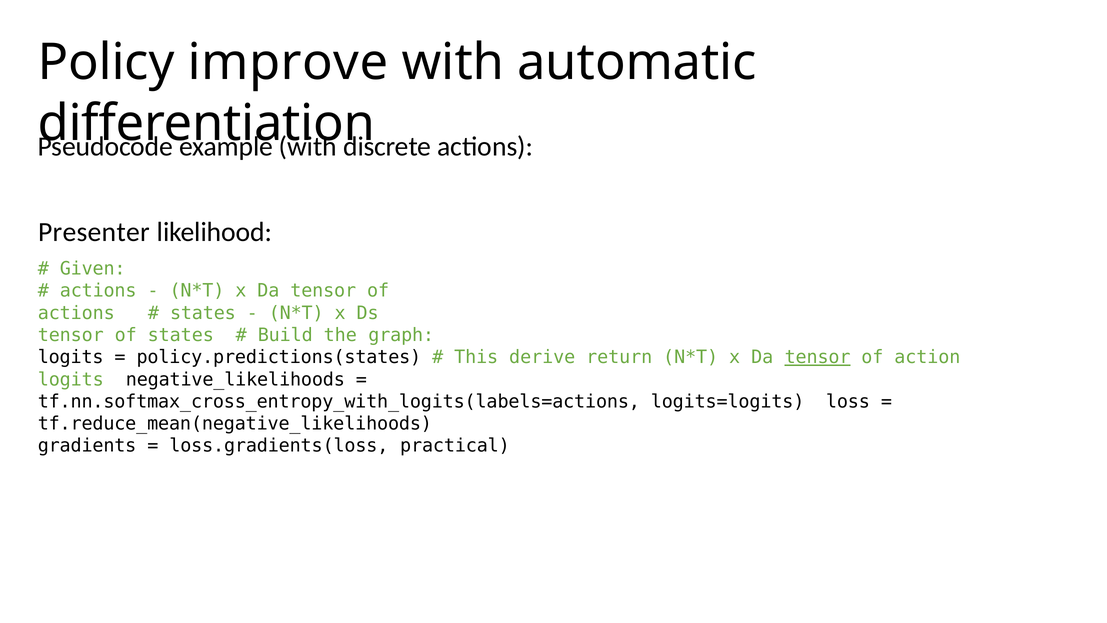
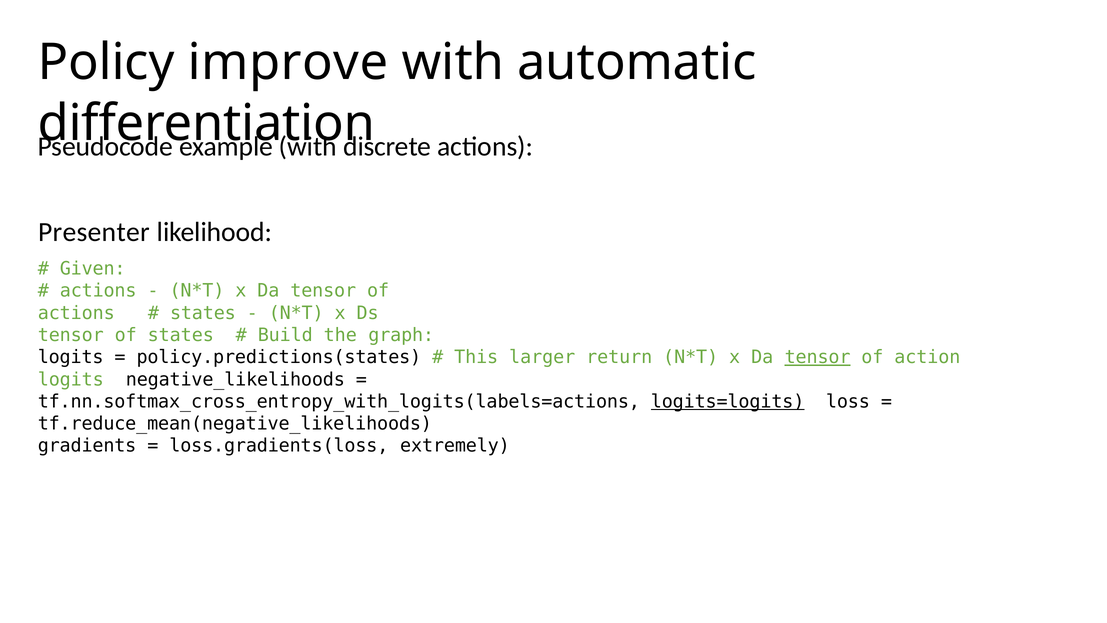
derive: derive -> larger (542, 357)
logits=logits underline: none -> present (728, 401)
practical: practical -> extremely (455, 446)
